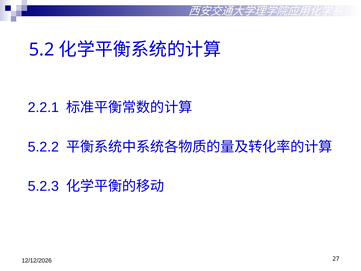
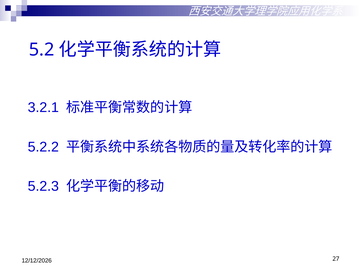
2.2.1: 2.2.1 -> 3.2.1 (43, 107)
